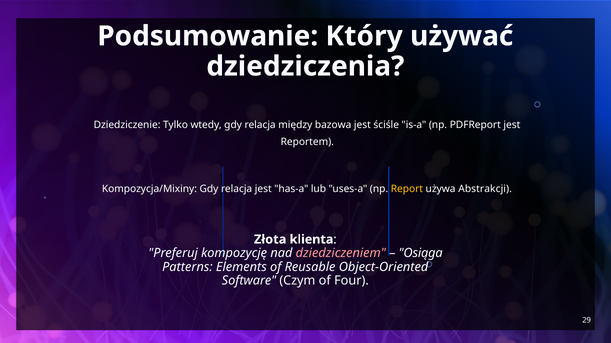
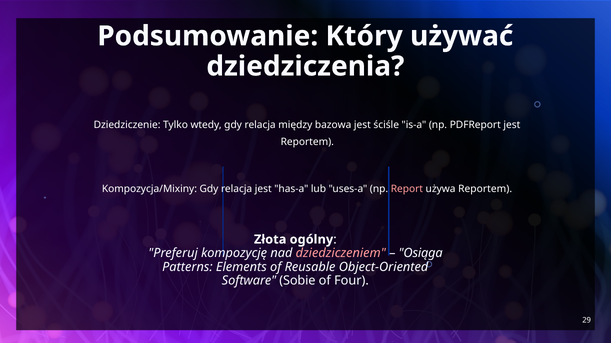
Report colour: yellow -> pink (407, 189)
używa Abstrakcji: Abstrakcji -> Reportem (485, 189)
klienta: klienta -> ogólny (311, 240)
Czym: Czym -> Sobie (297, 281)
